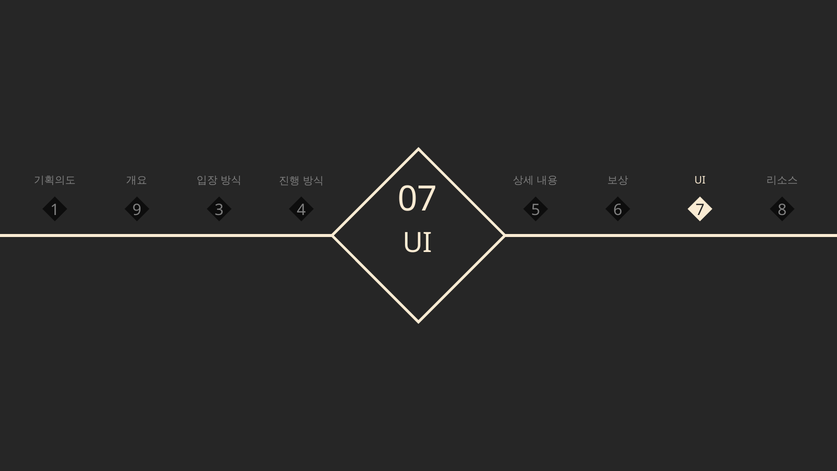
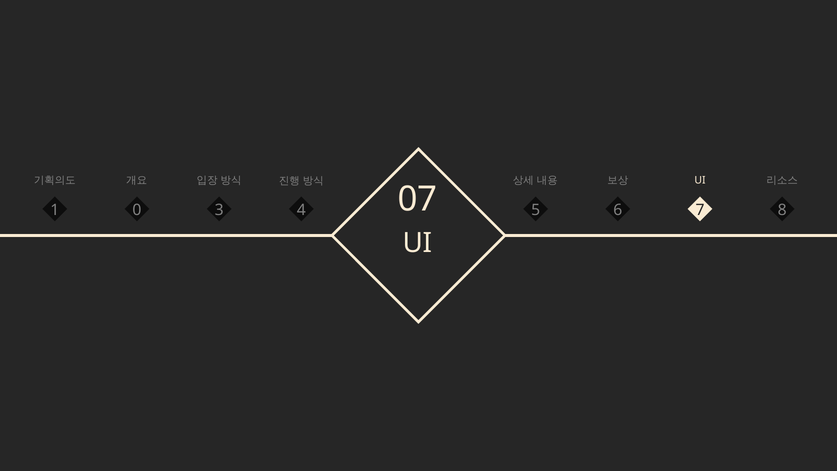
9: 9 -> 0 (137, 210)
